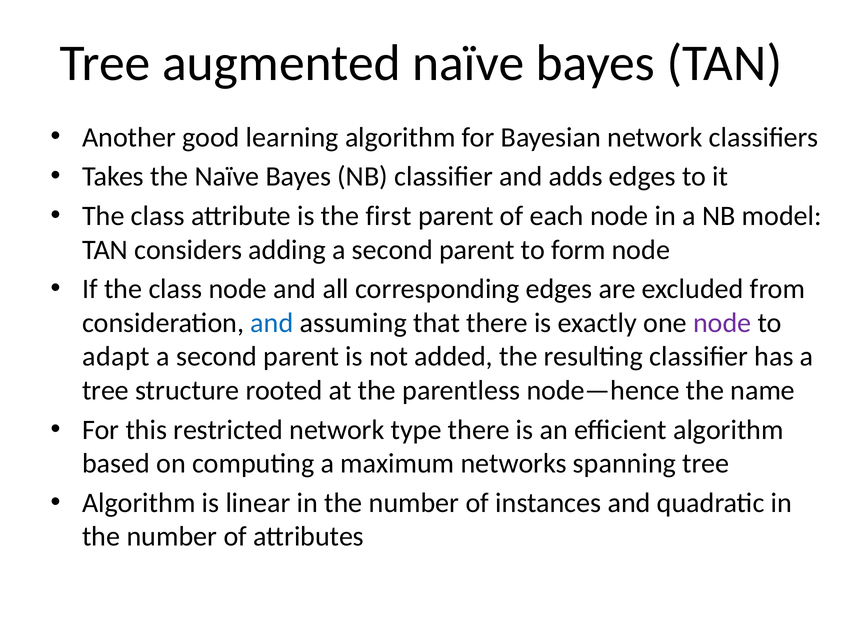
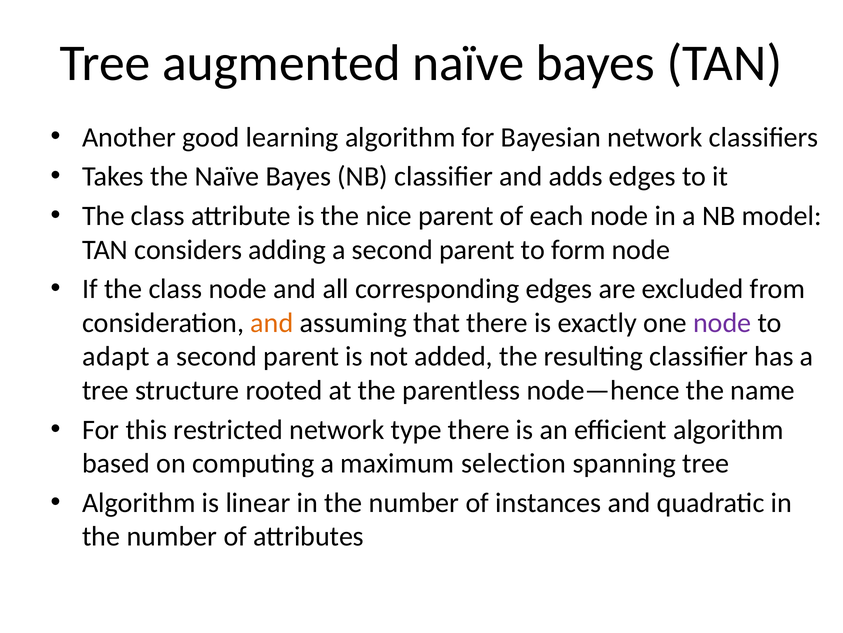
first: first -> nice (389, 216)
and colour: blue -> orange (272, 323)
networks: networks -> selection (514, 463)
